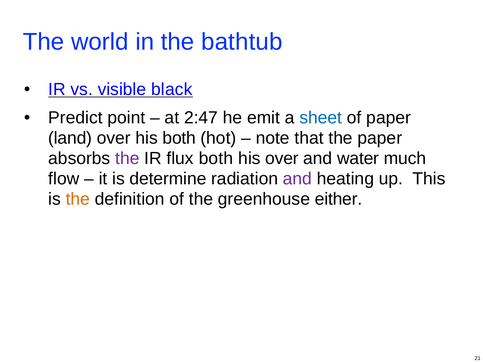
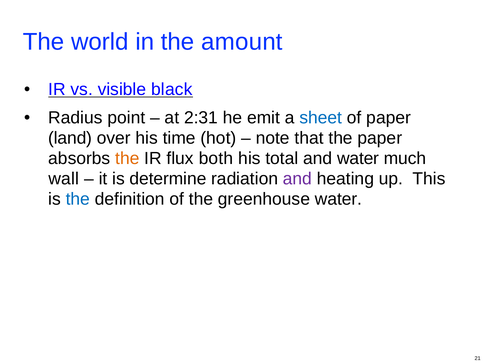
bathtub: bathtub -> amount (242, 42)
Predict: Predict -> Radius (75, 117)
2:47: 2:47 -> 2:31 (201, 117)
his both: both -> time (179, 138)
the colour: purple -> orange (127, 158)
his over: over -> total (282, 158)
flow: flow -> wall (64, 178)
the colour: orange -> blue (78, 199)
greenhouse either: either -> water (339, 199)
